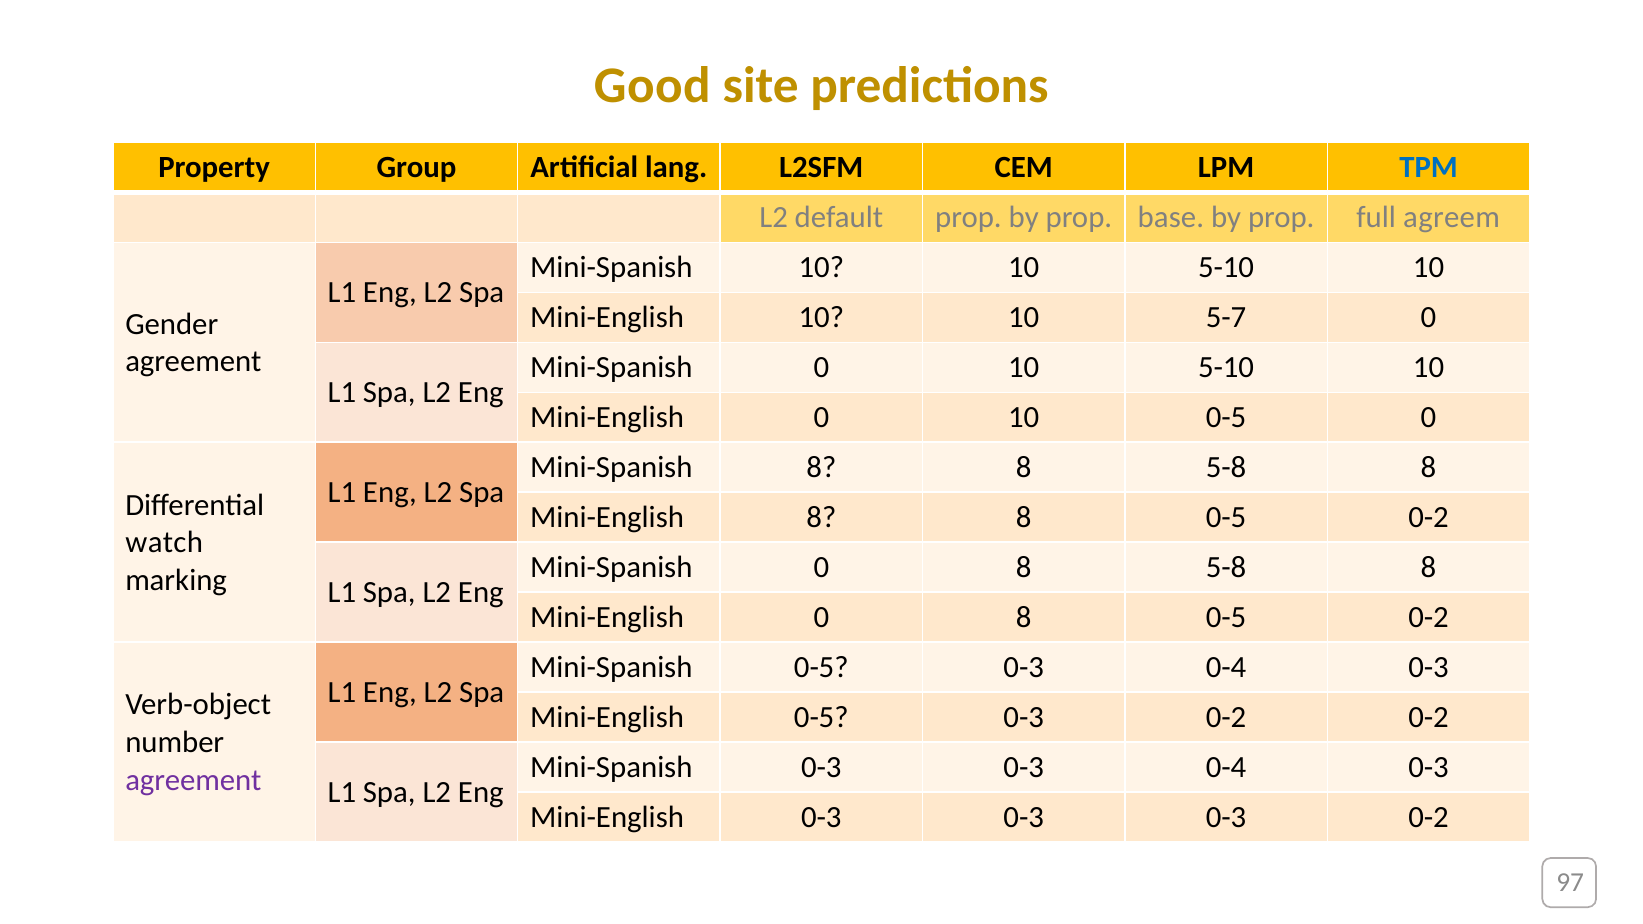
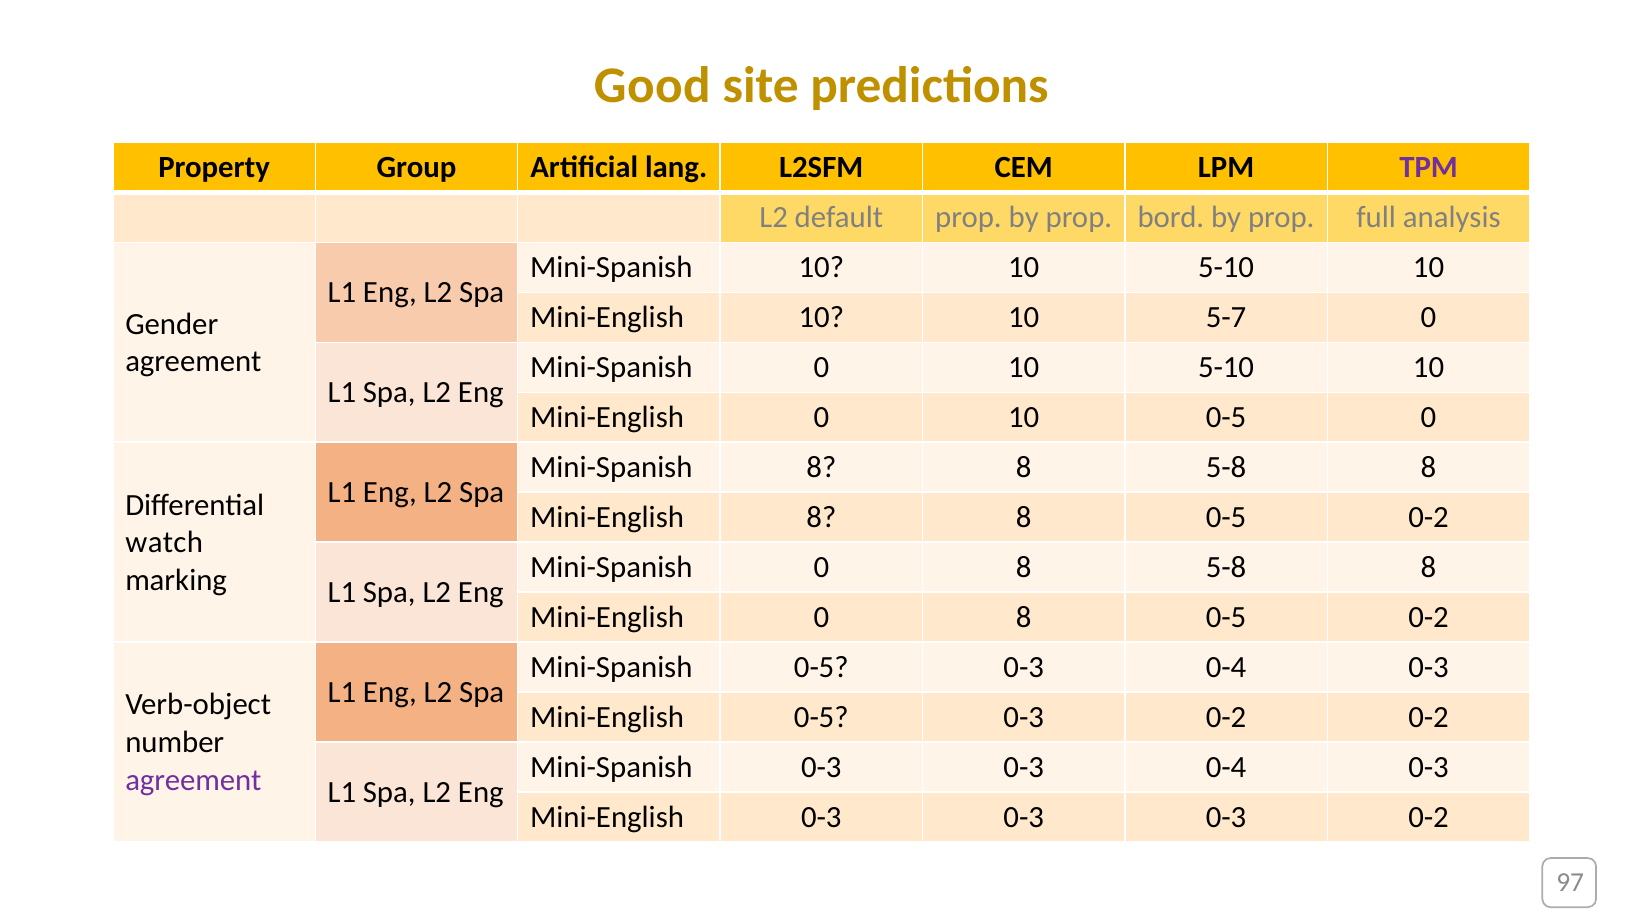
TPM colour: blue -> purple (1429, 168)
base: base -> bord (1171, 218)
agreem: agreem -> analysis (1452, 218)
